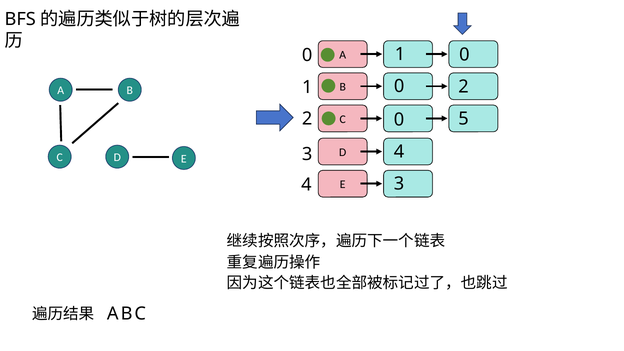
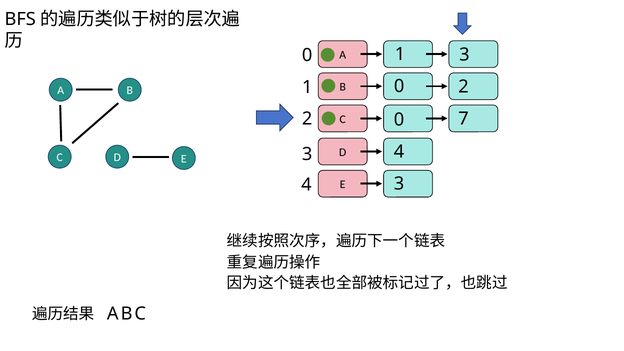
1 0: 0 -> 3 (464, 55)
5: 5 -> 7 (463, 119)
